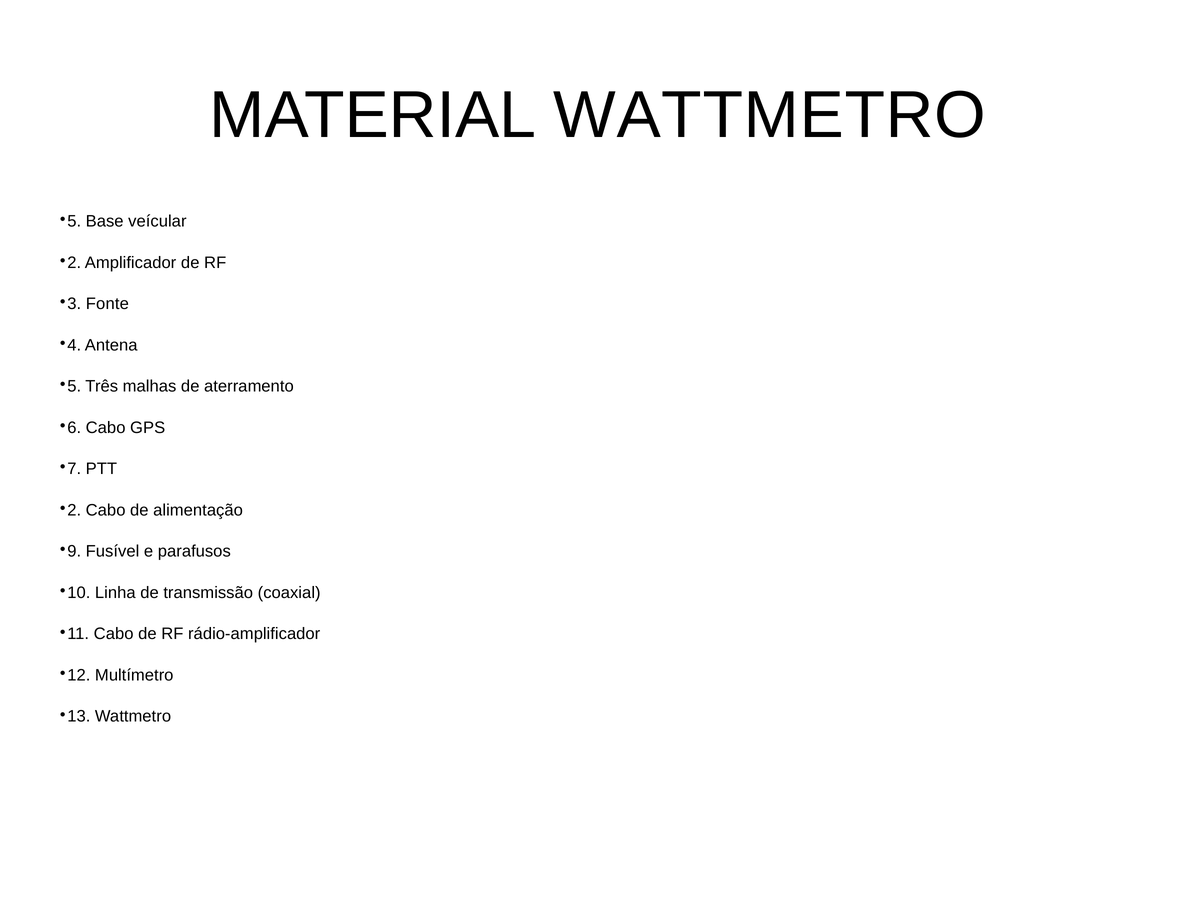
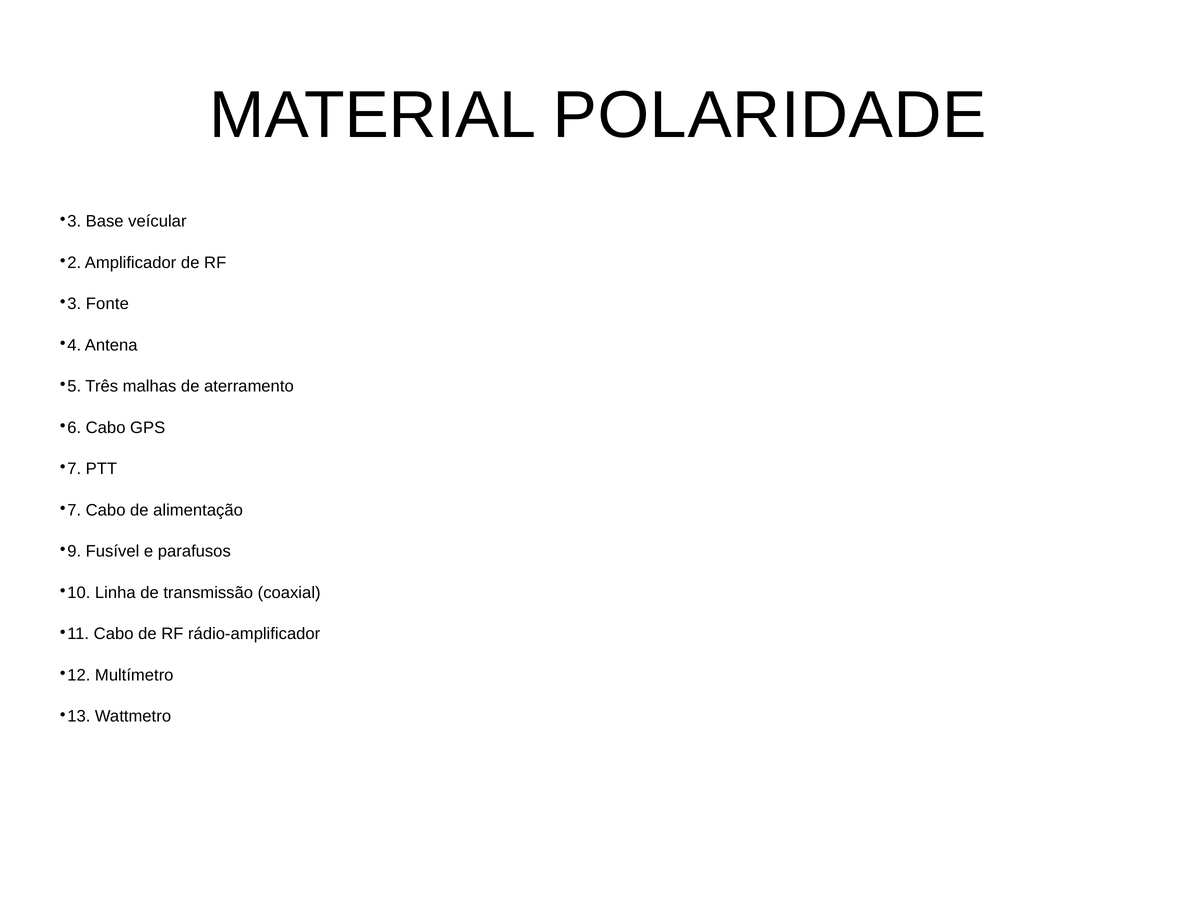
MATERIAL WATTMETRO: WATTMETRO -> POLARIDADE (770, 115)
5: 5 -> 3 (74, 221)
2: 2 -> 7 (74, 510)
